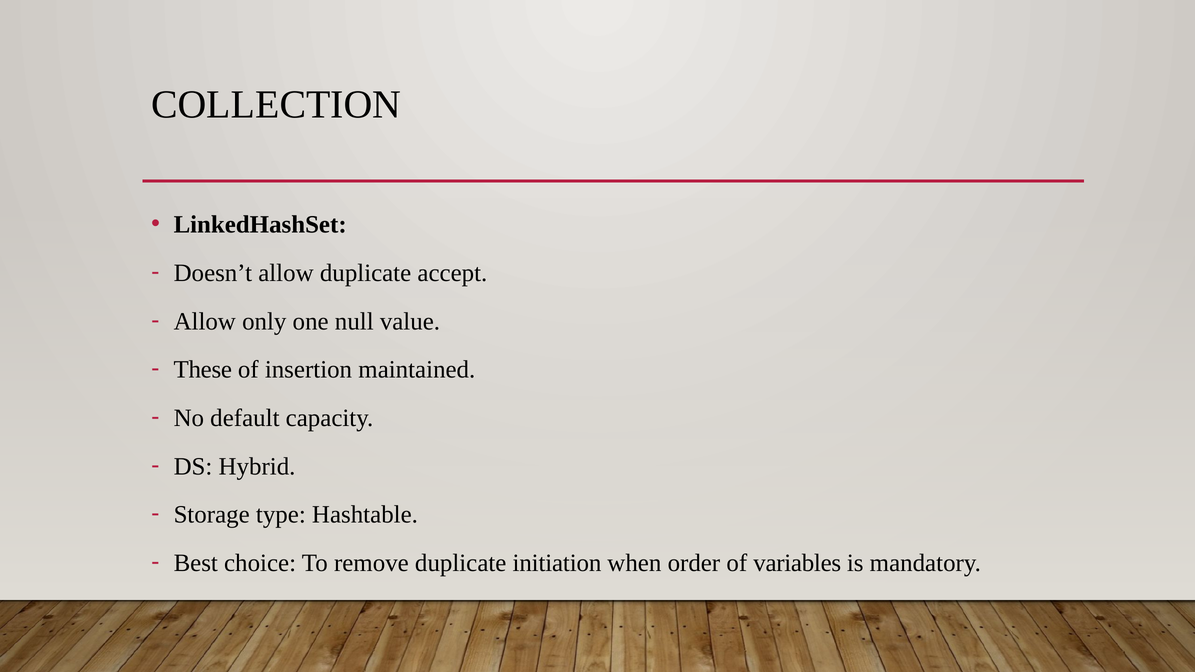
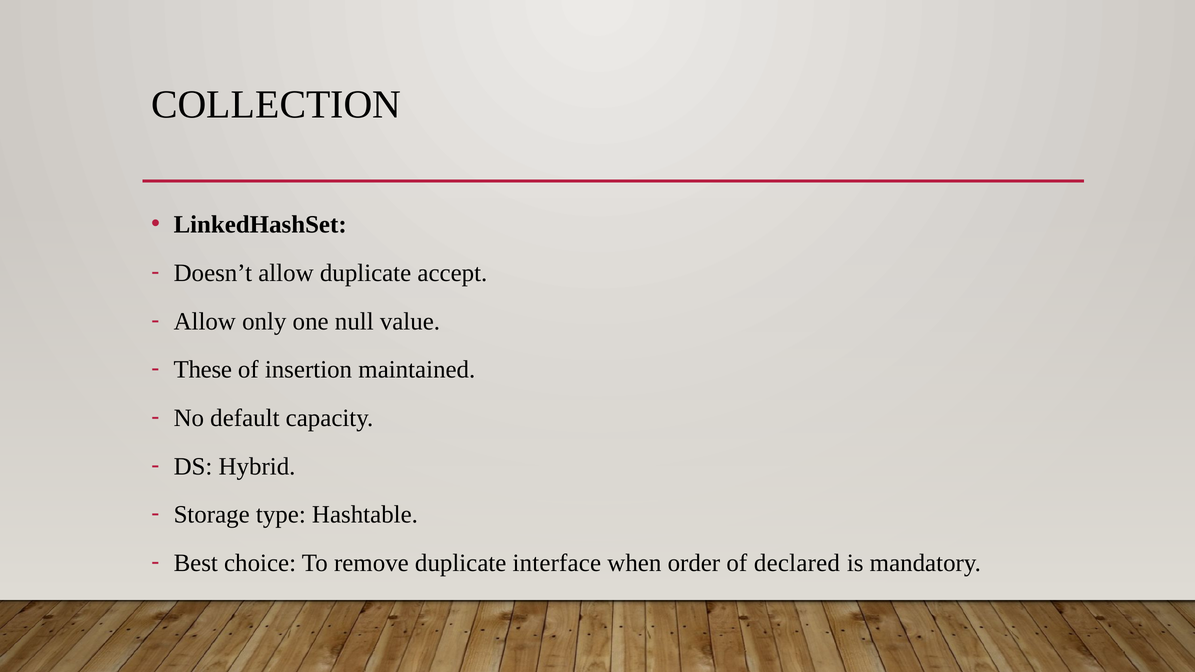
initiation: initiation -> interface (557, 563)
variables: variables -> declared (797, 563)
